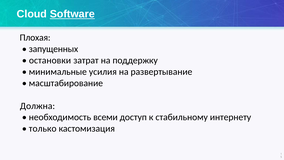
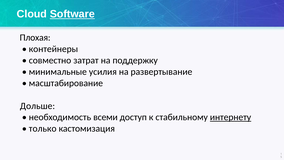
запущенных: запущенных -> контейнеры (53, 49)
остановки: остановки -> совместно (50, 60)
Должна: Должна -> Дольше (37, 106)
интернету underline: none -> present (231, 117)
